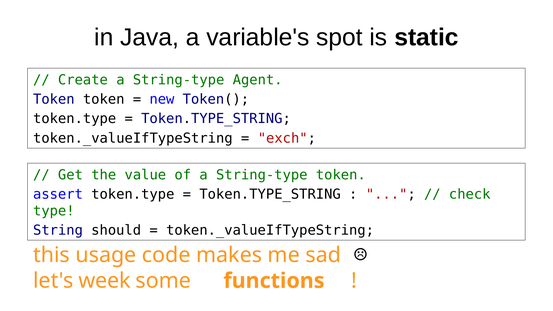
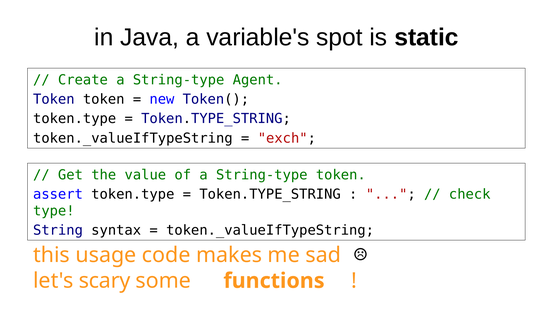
should: should -> syntax (116, 230)
week: week -> scary (105, 281)
